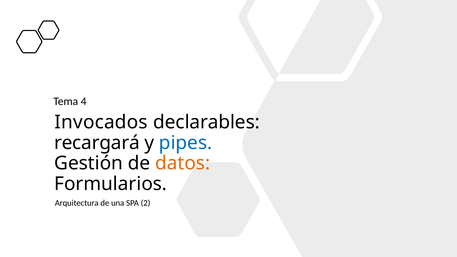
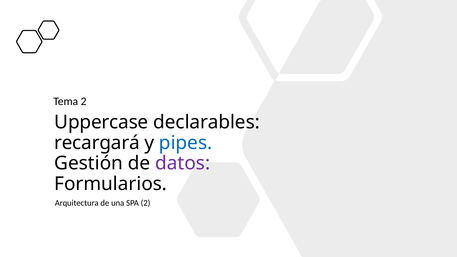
Tema 4: 4 -> 2 (84, 101)
Invocados: Invocados -> Uppercase (101, 122)
datos colour: orange -> purple (183, 163)
